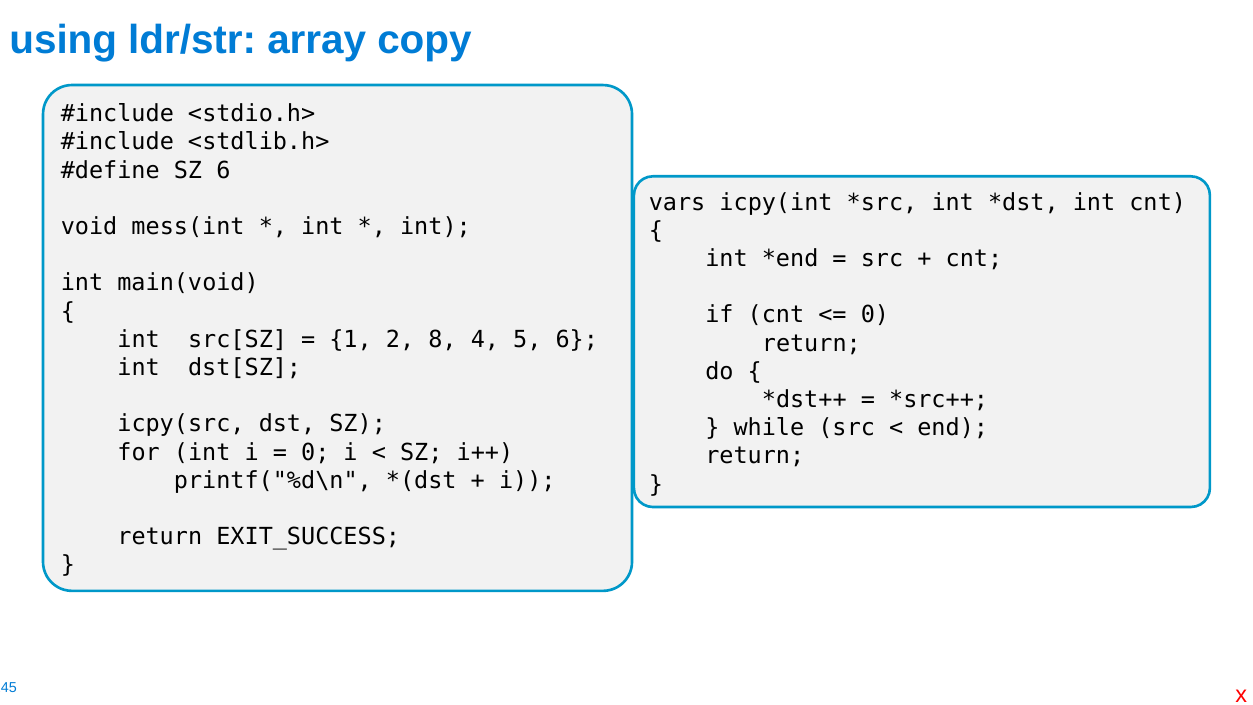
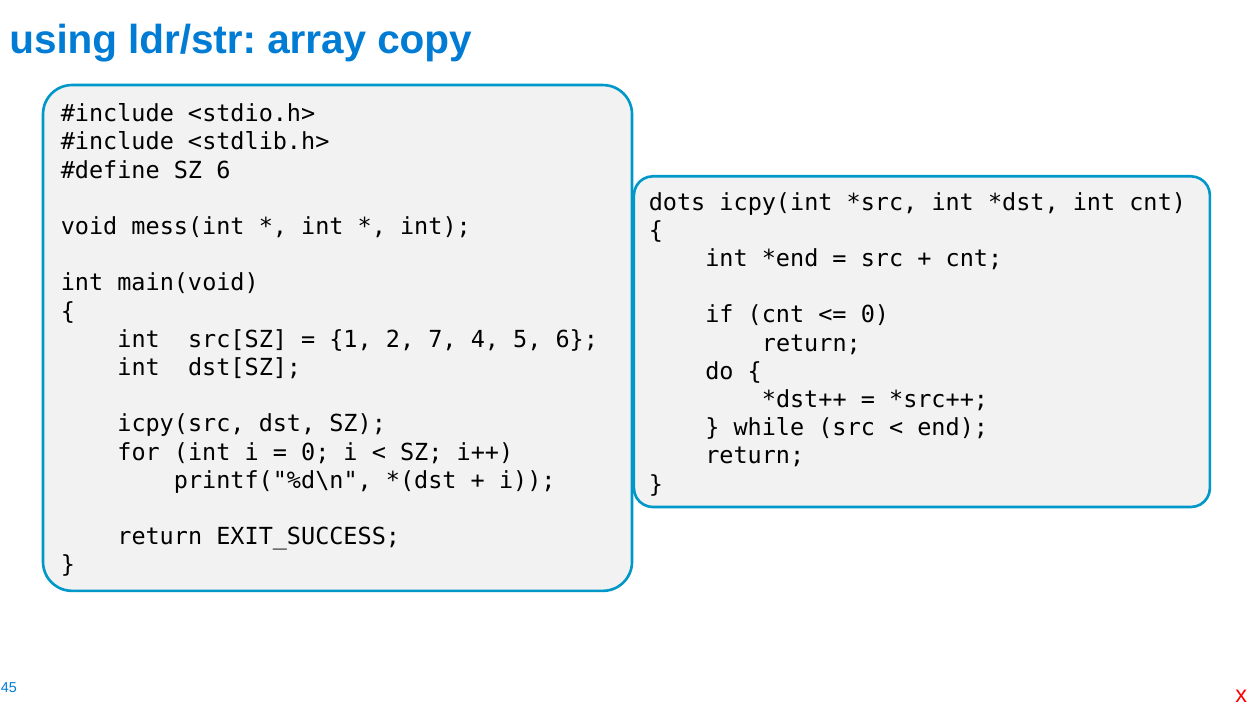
vars: vars -> dots (677, 202)
8: 8 -> 7 (442, 339)
